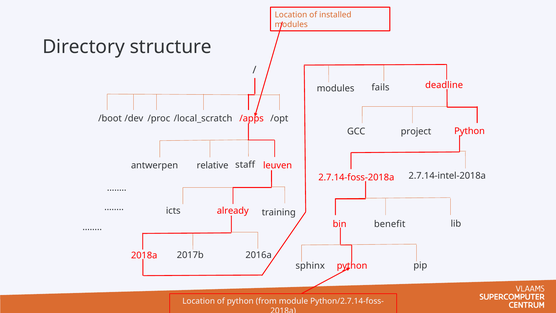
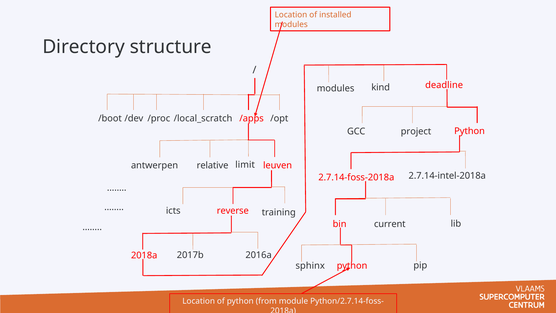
fails: fails -> kind (381, 87)
staff: staff -> limit (245, 165)
already: already -> reverse (233, 211)
benefit: benefit -> current (390, 224)
